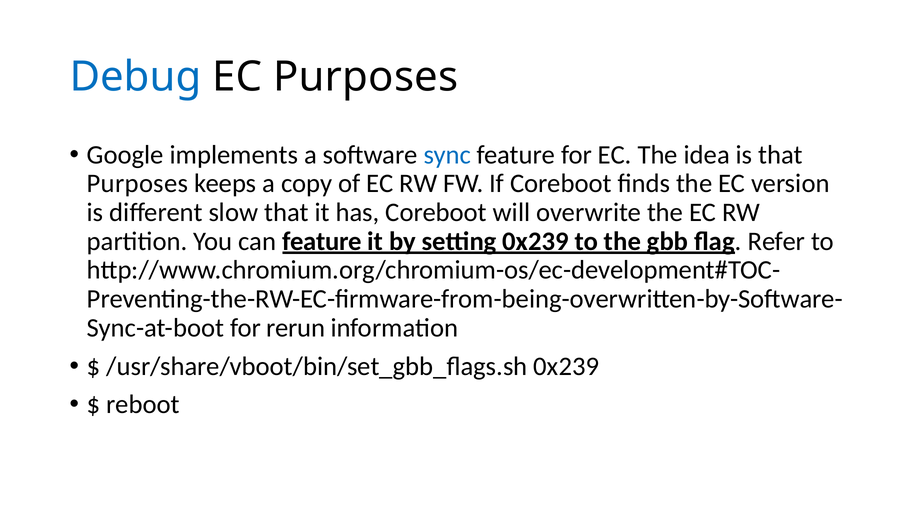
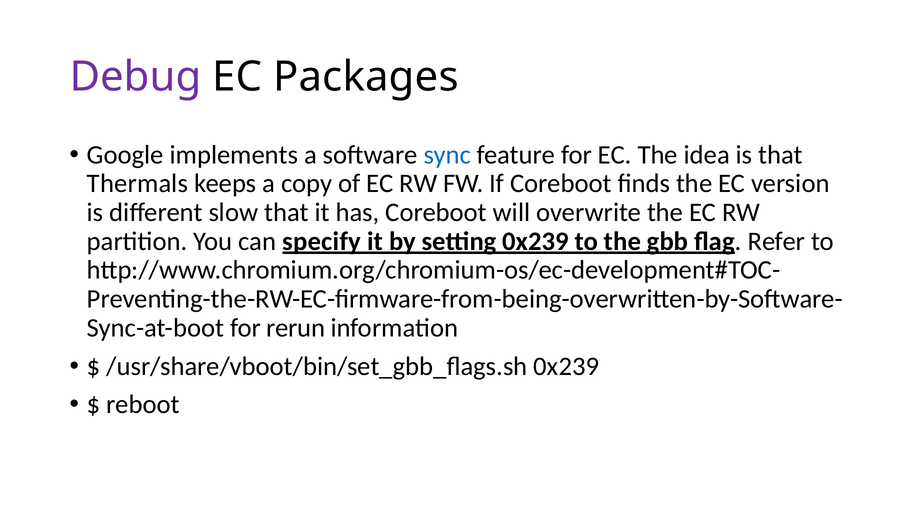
Debug colour: blue -> purple (136, 77)
EC Purposes: Purposes -> Packages (366, 77)
Purposes: Purposes -> Thermals (138, 184)
can feature: feature -> specify (322, 241)
